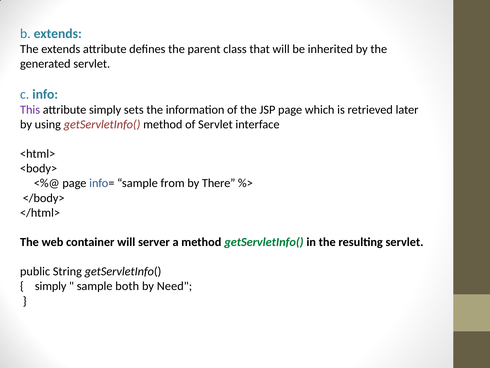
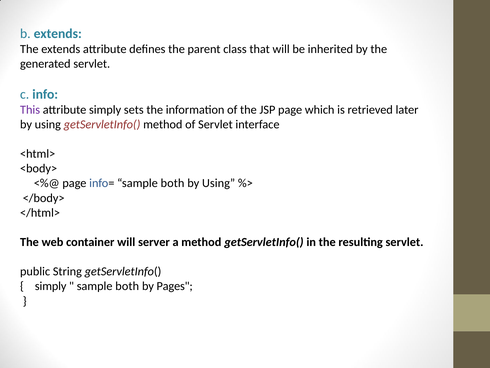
info= sample from: from -> both (173, 183)
There: There -> Using (219, 183)
getServletInfo( colour: green -> black (264, 242)
Need: Need -> Pages (175, 286)
